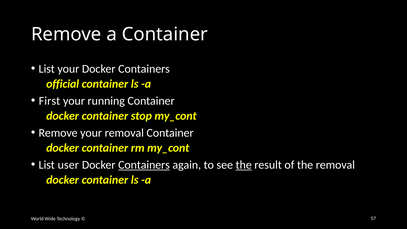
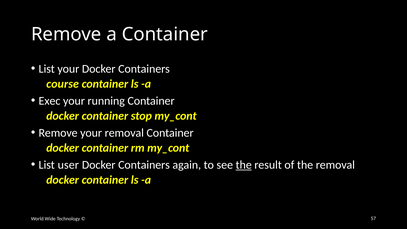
official: official -> course (63, 84)
First: First -> Exec (50, 101)
Containers underline: present -> none (144, 165)
